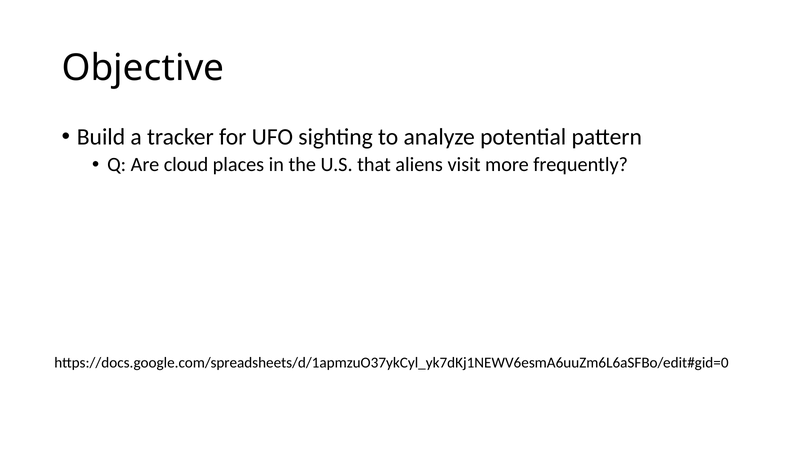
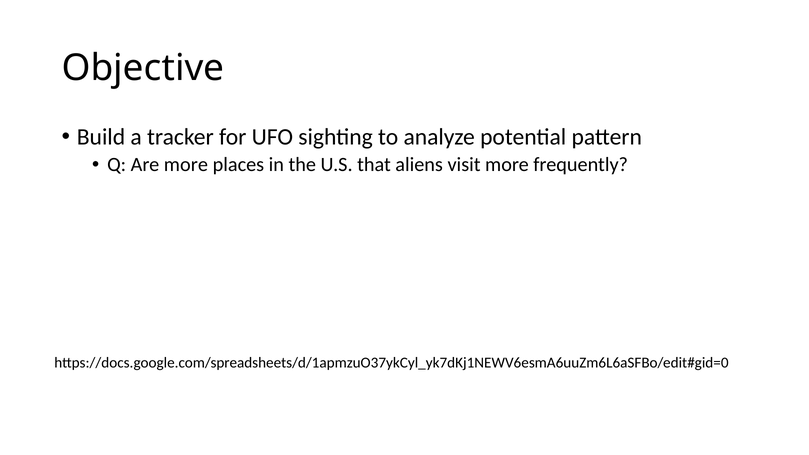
Are cloud: cloud -> more (186, 165)
